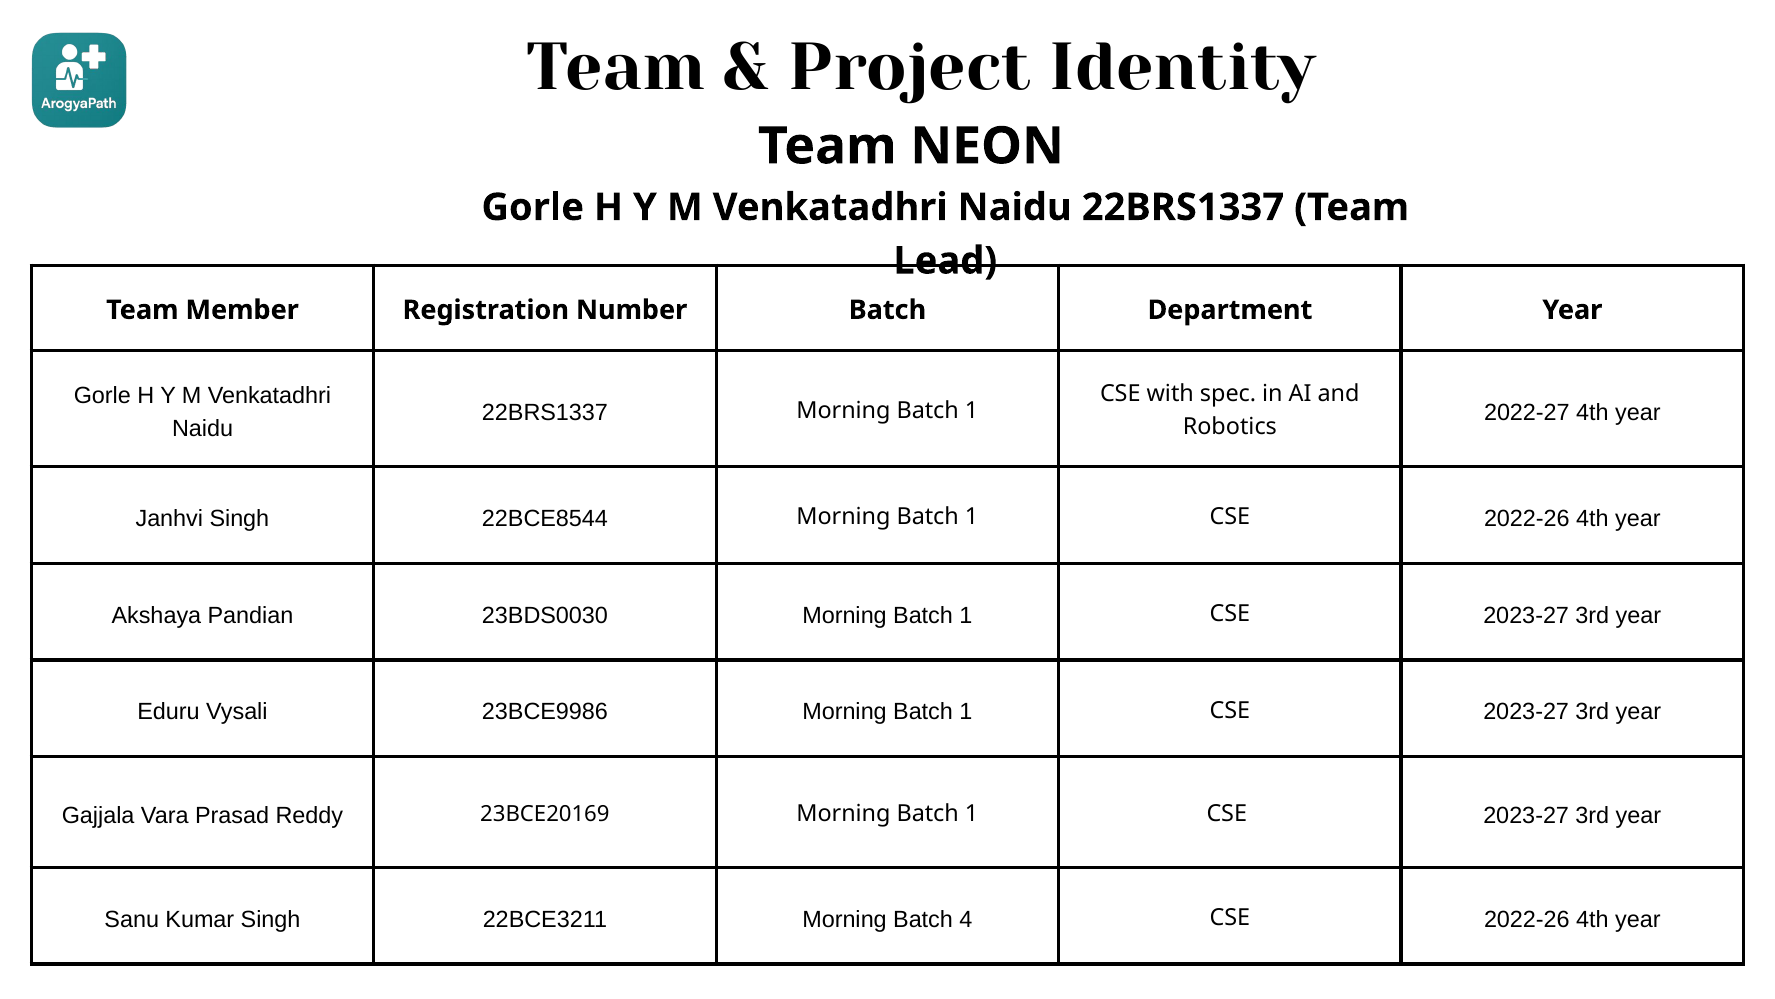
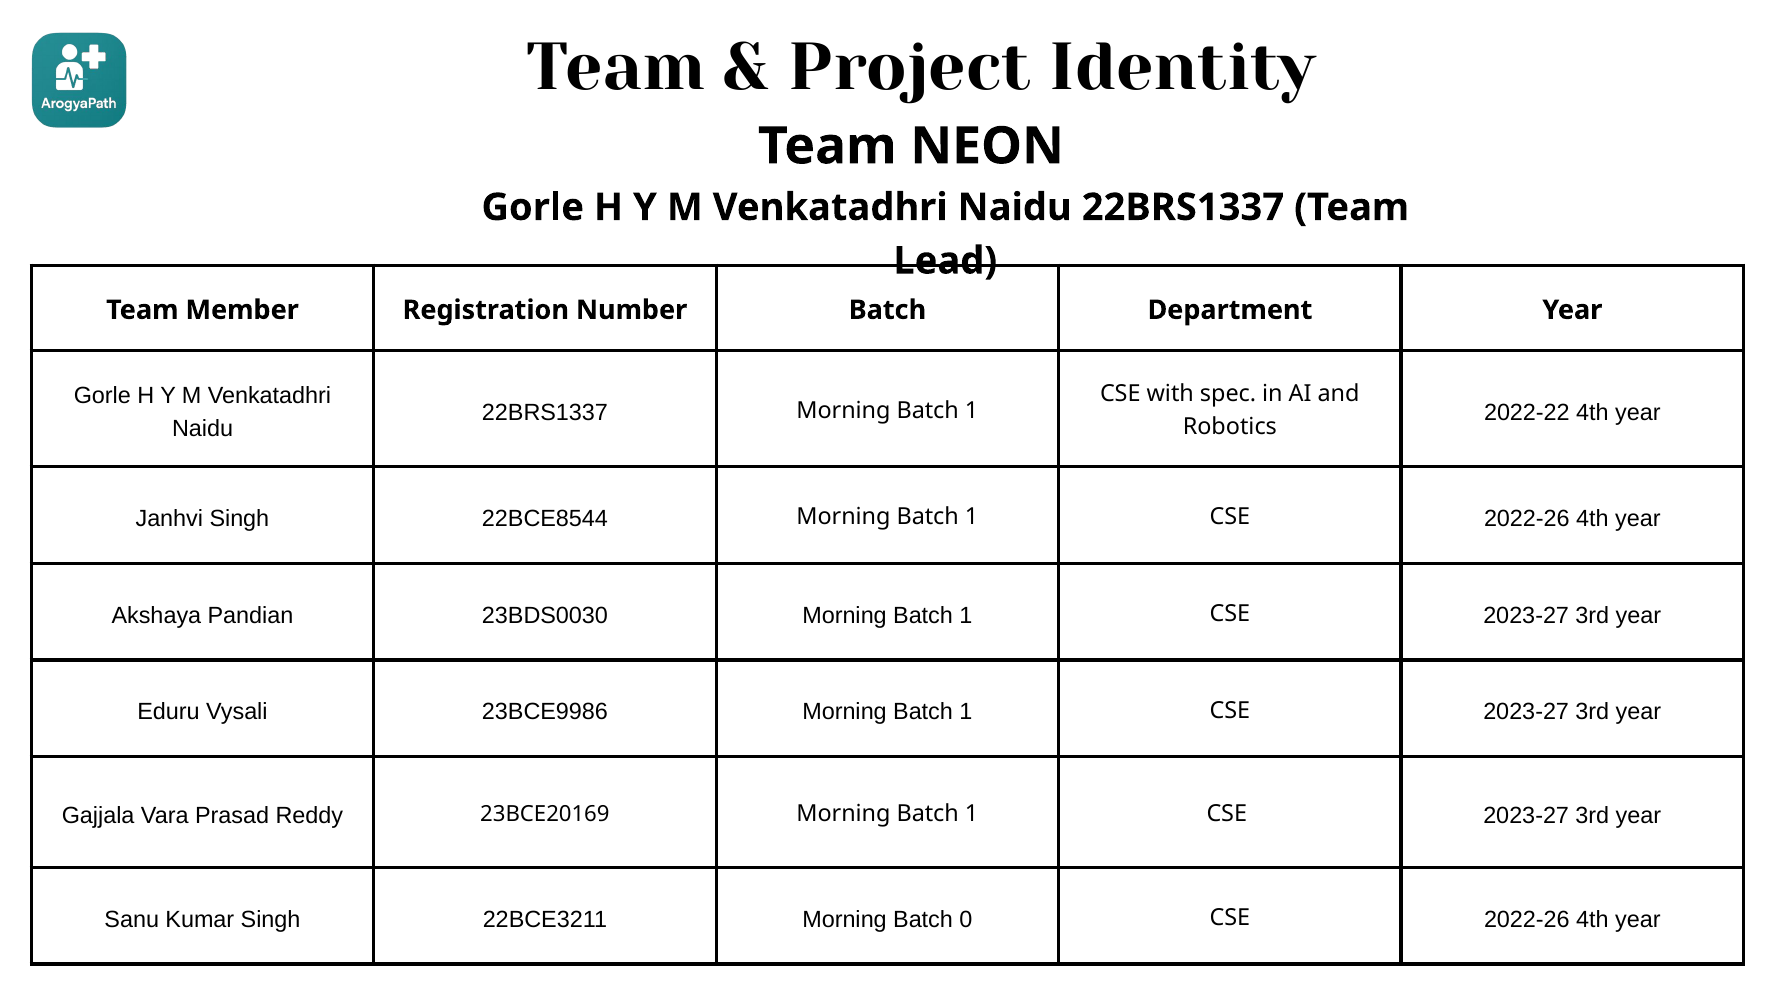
2022-27: 2022-27 -> 2022-22 (1527, 412)
4: 4 -> 0 (966, 919)
